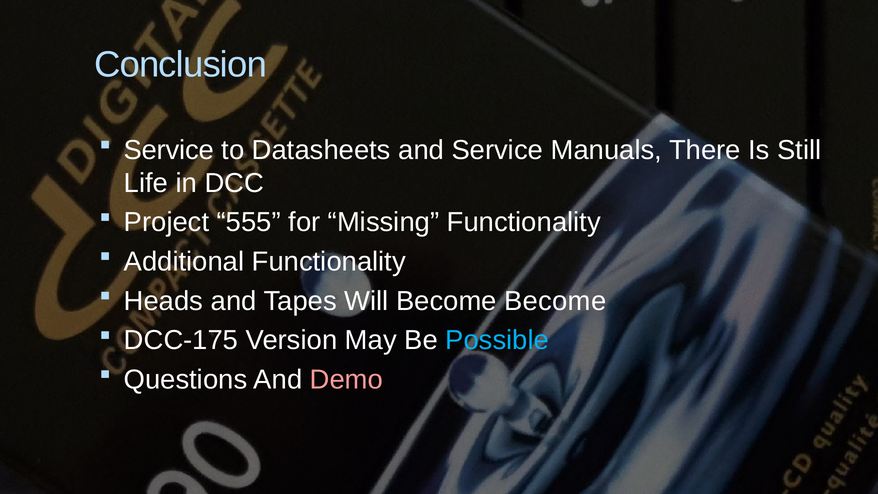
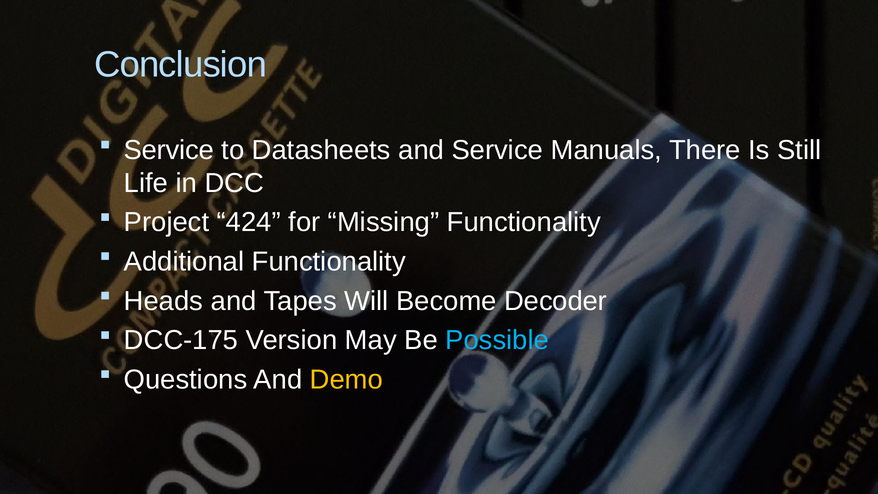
555: 555 -> 424 (249, 222)
Become Become: Become -> Decoder (556, 301)
Demo colour: pink -> yellow (346, 380)
